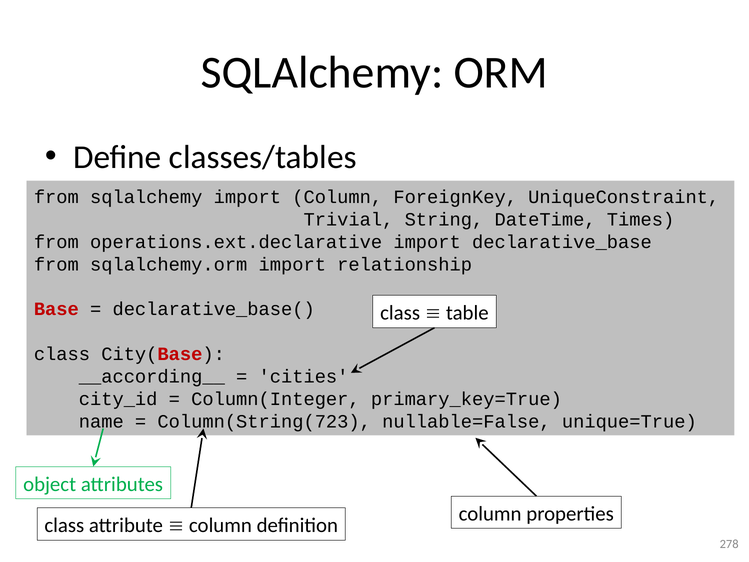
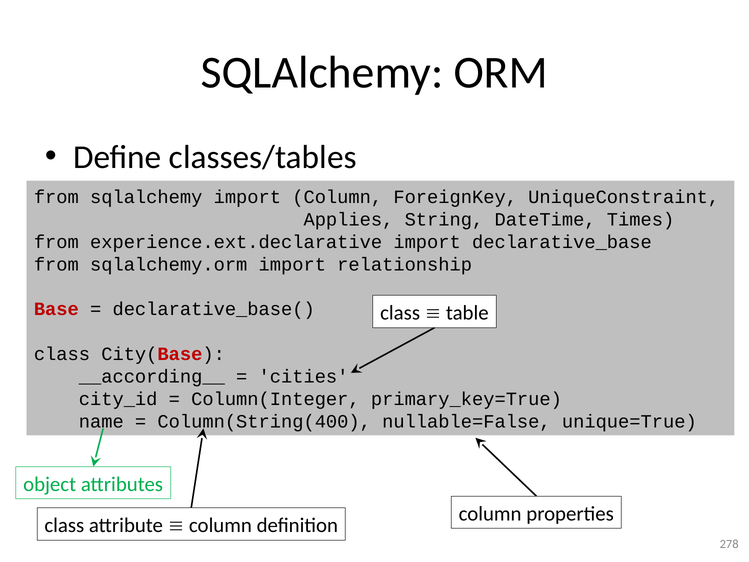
Trivial: Trivial -> Applies (348, 219)
operations.ext.declarative: operations.ext.declarative -> experience.ext.declarative (236, 242)
Column(String(723: Column(String(723 -> Column(String(400 (264, 422)
